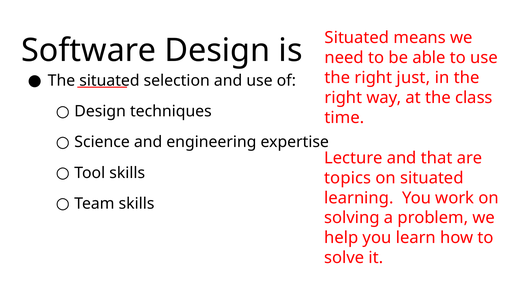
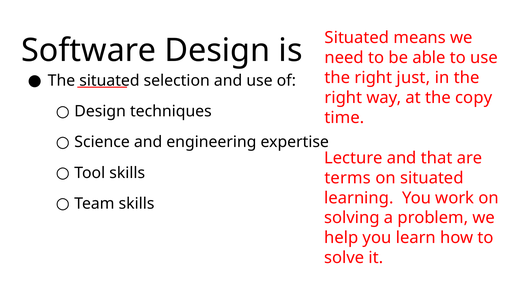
class: class -> copy (474, 98)
topics: topics -> terms (348, 178)
